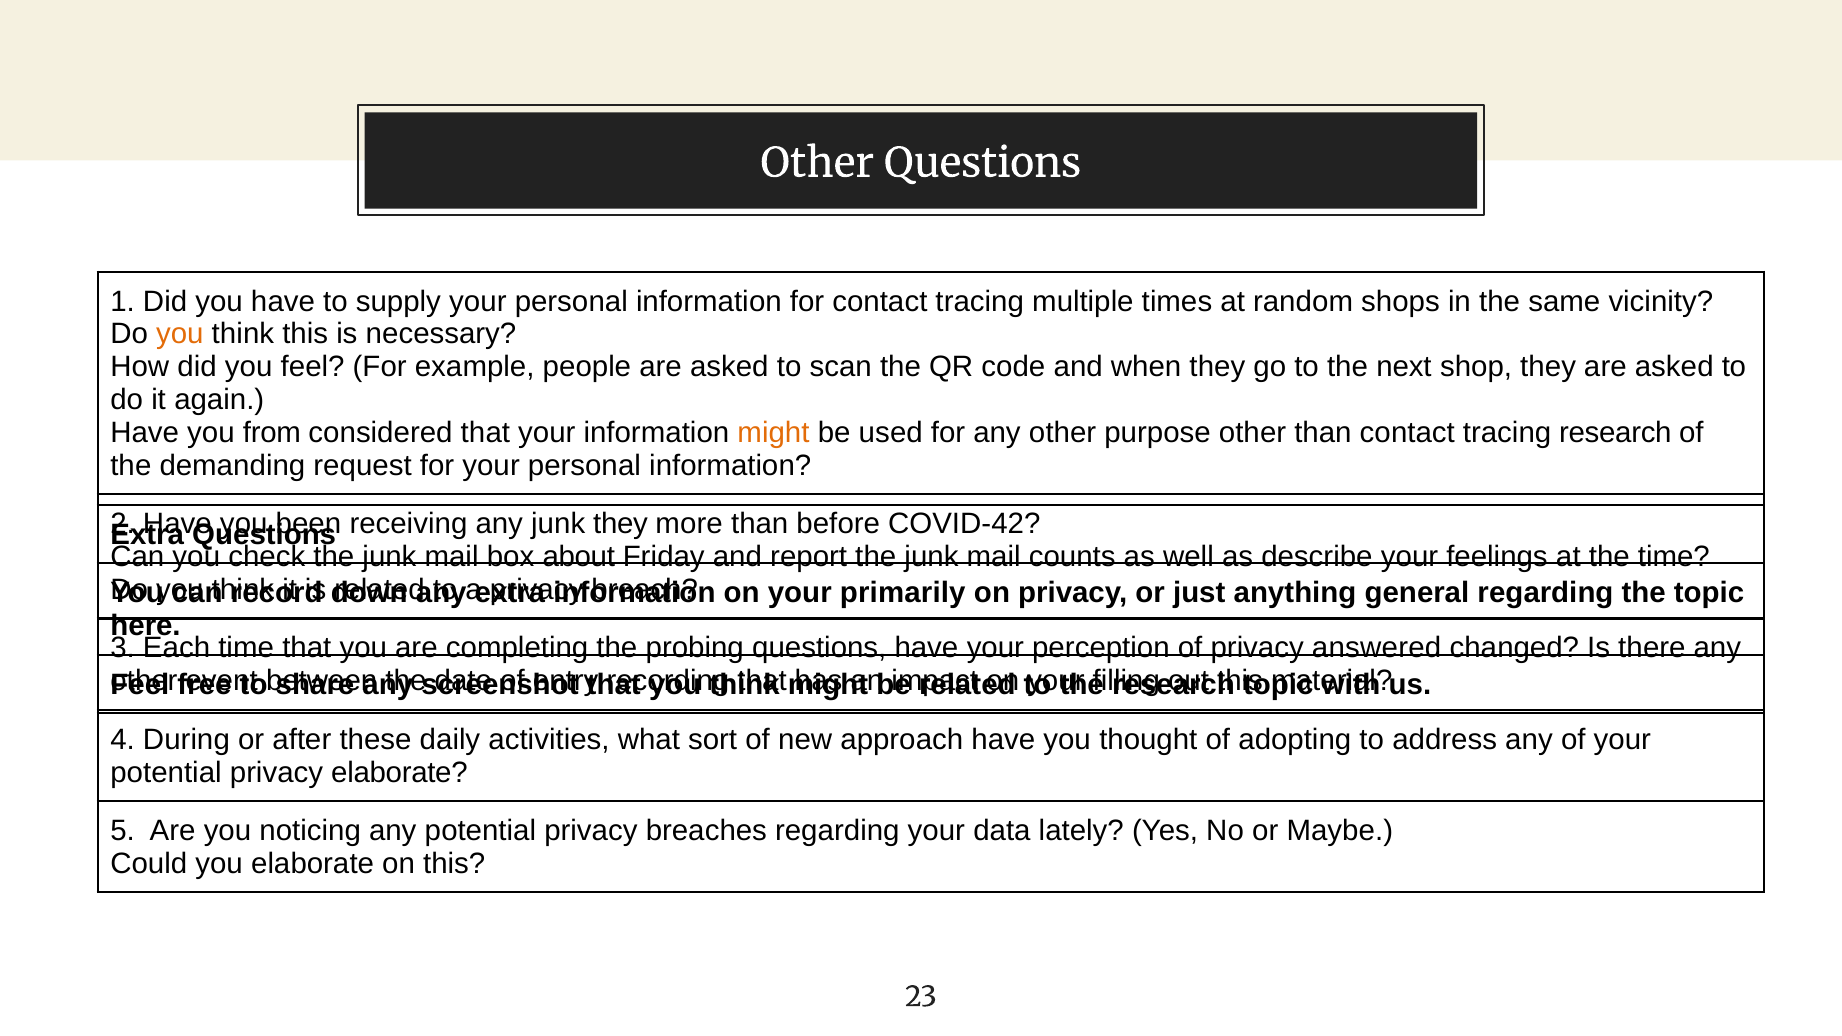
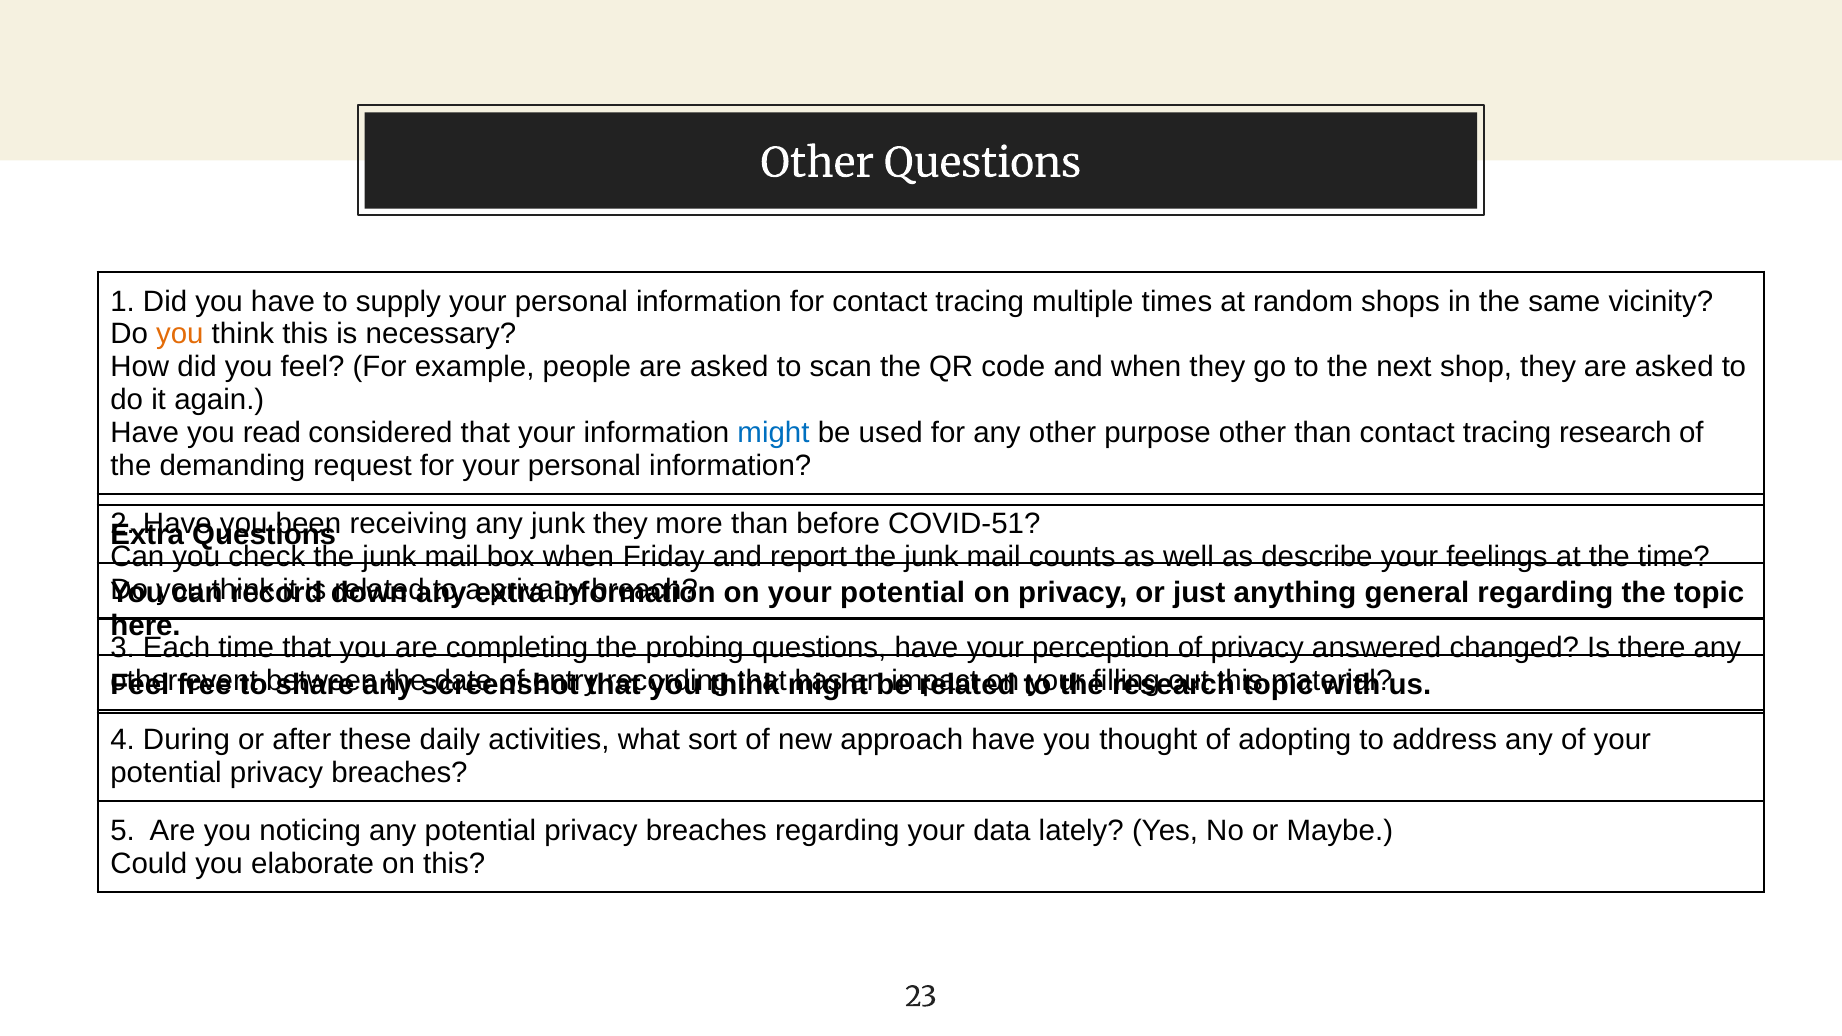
from: from -> read (272, 433)
might colour: orange -> blue (773, 433)
COVID-42: COVID-42 -> COVID-51 (964, 524)
box about: about -> when (578, 557)
on your primarily: primarily -> potential (903, 593)
elaborate: elaborate -> breaches (399, 772)
